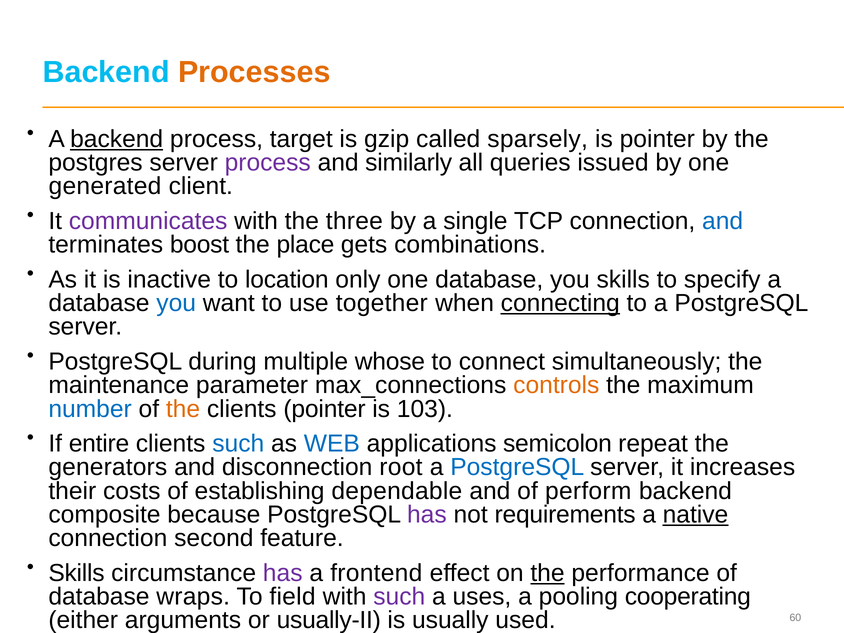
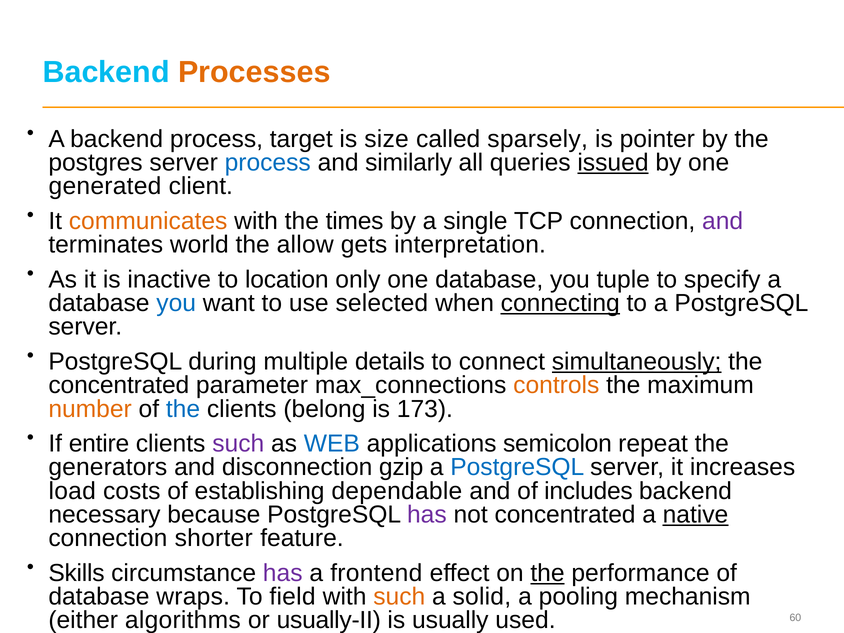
backend underline: present -> none (117, 139)
gzip: gzip -> size (387, 139)
process colour: purple -> blue (268, 163)
issued underline: none -> present (613, 163)
communicates colour: purple -> orange (148, 221)
three: three -> times (355, 221)
and colour: blue -> purple (723, 221)
boost: boost -> world (199, 245)
place: place -> allow (305, 245)
combinations: combinations -> interpretation (470, 245)
you skills: skills -> tuple (623, 280)
together: together -> selected (382, 303)
whose: whose -> details (390, 362)
simultaneously underline: none -> present (637, 362)
maintenance: maintenance -> concentrated (119, 385)
number colour: blue -> orange (90, 409)
the colour: orange -> blue (183, 409)
clients pointer: pointer -> belong (324, 409)
103: 103 -> 173 (425, 409)
such colour: blue -> purple (238, 444)
root: root -> gzip (401, 467)
their: their -> load (72, 491)
perform: perform -> includes (588, 491)
composite: composite -> necessary (104, 515)
not requirements: requirements -> concentrated (565, 515)
second: second -> shorter (214, 538)
such colour: purple -> orange (399, 597)
uses: uses -> solid (482, 597)
cooperating: cooperating -> mechanism (688, 597)
arguments: arguments -> algorithms (183, 620)
